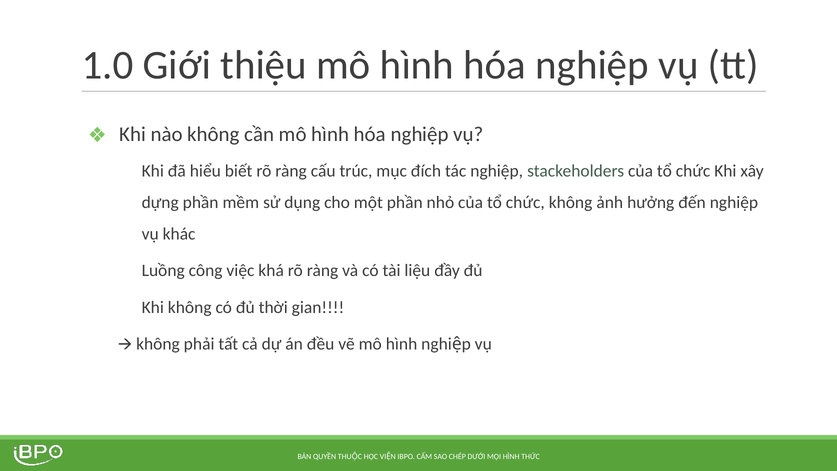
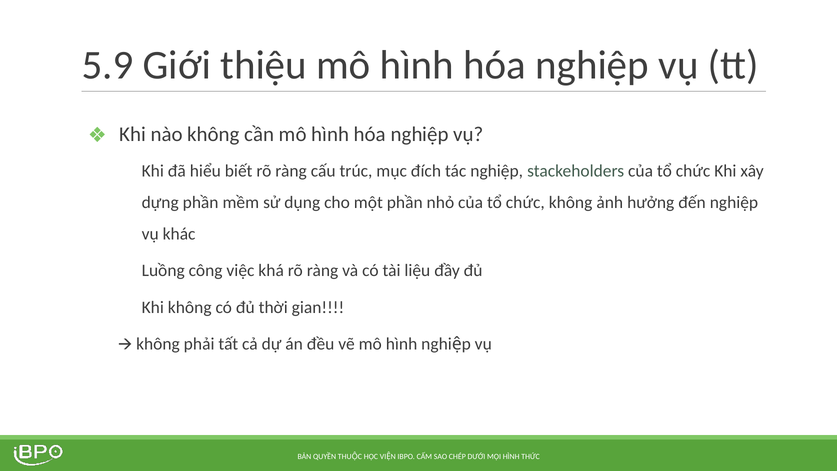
1.0: 1.0 -> 5.9 (107, 65)
